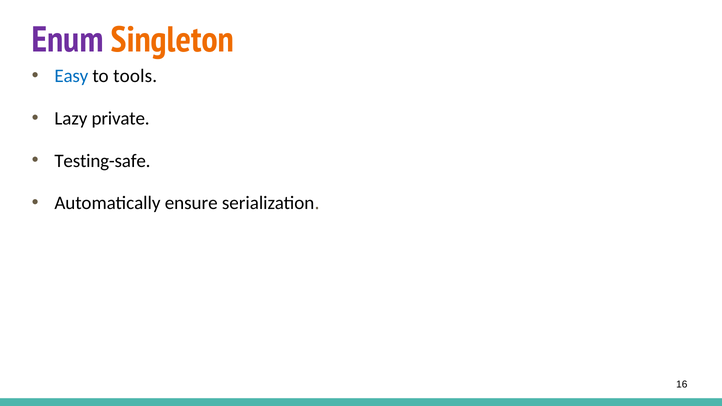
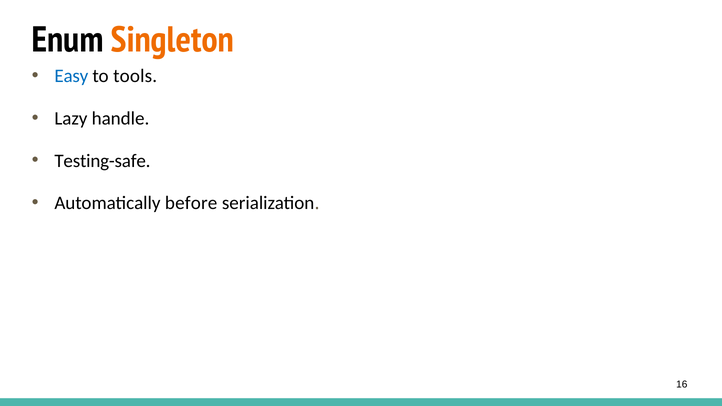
Enum colour: purple -> black (68, 40)
private: private -> handle (120, 119)
ensure: ensure -> before (191, 203)
